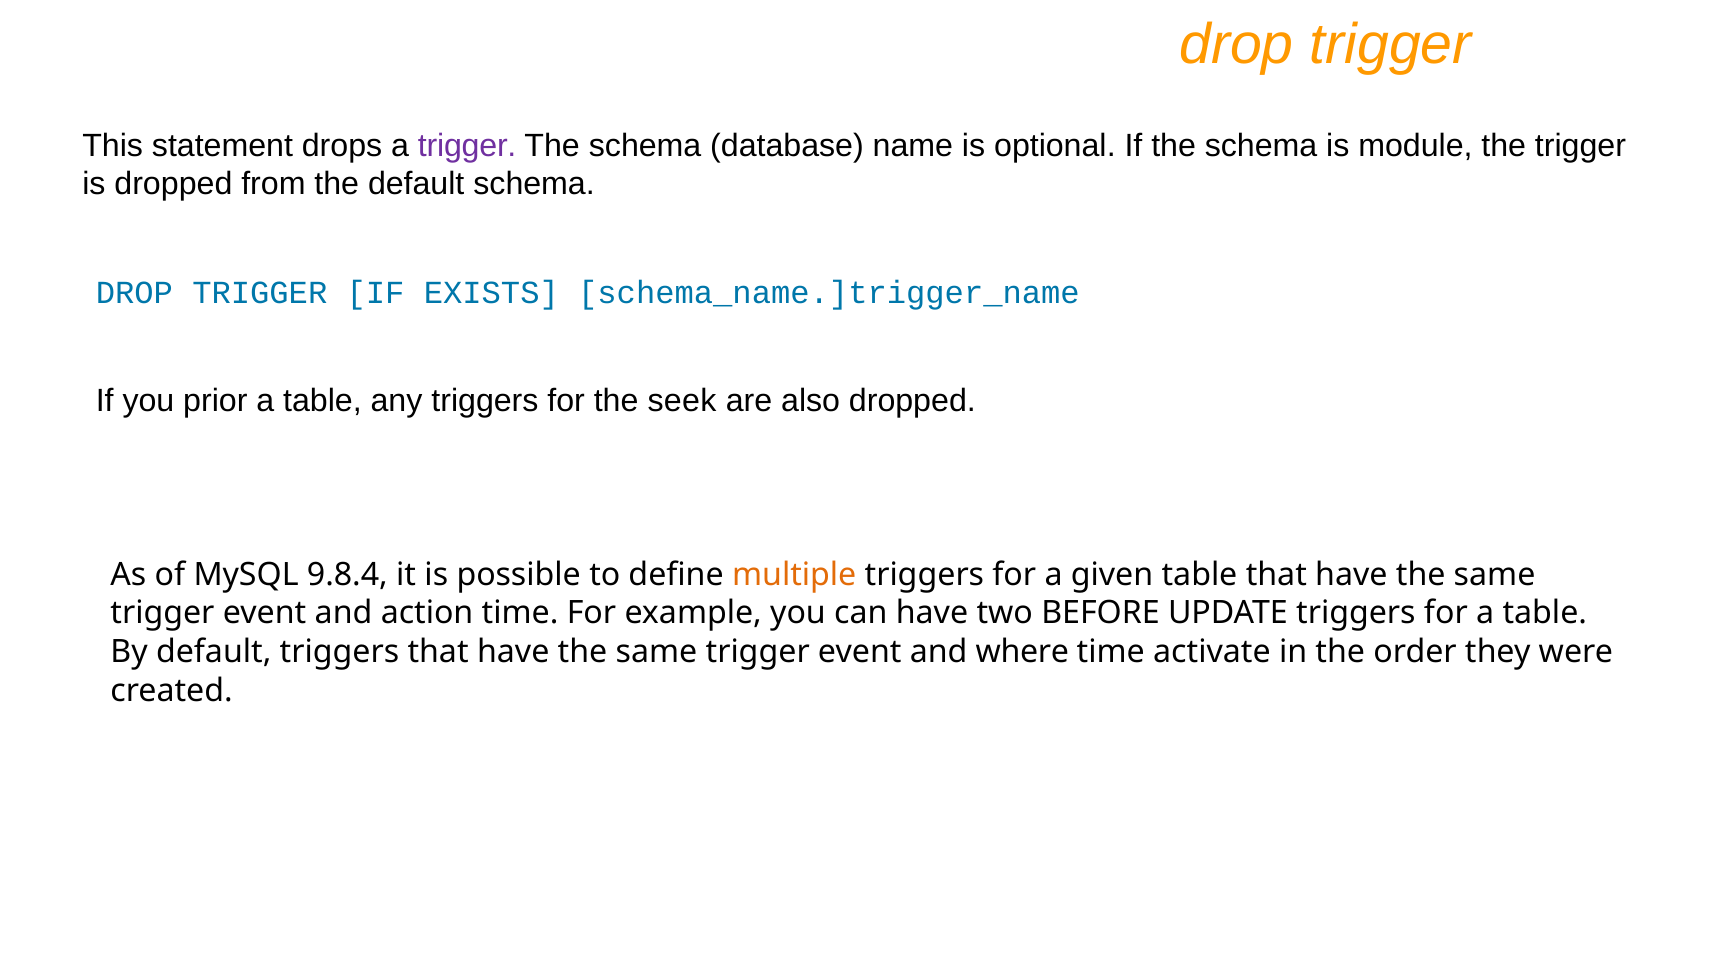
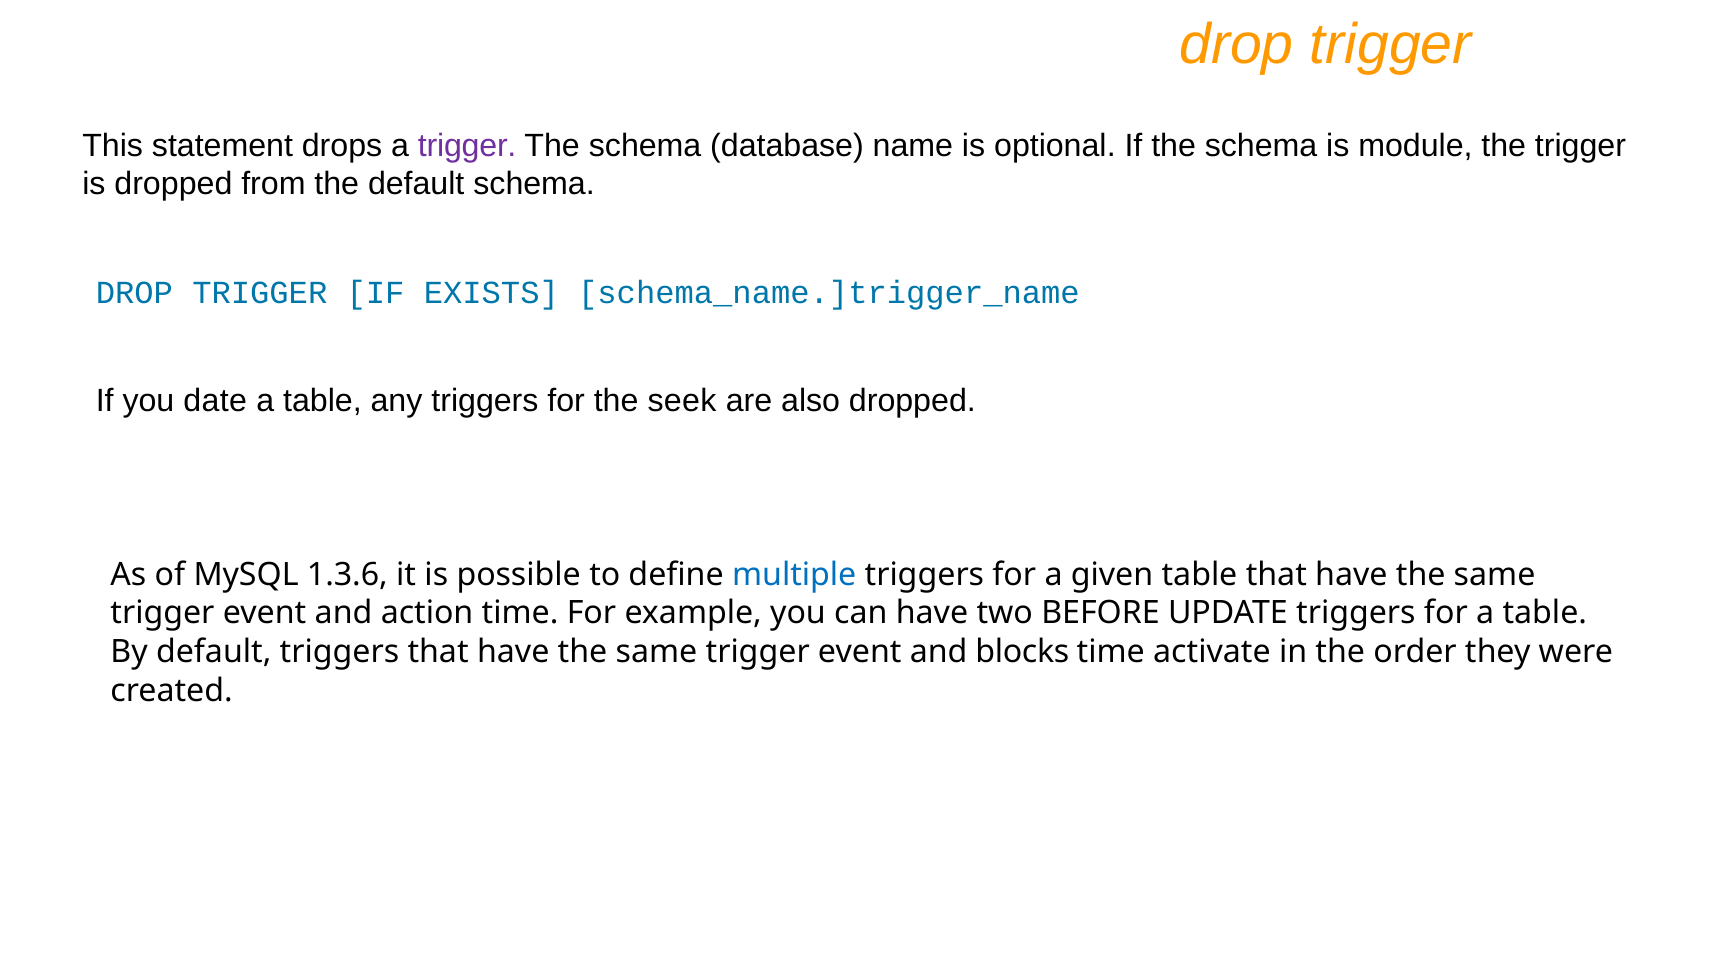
prior: prior -> date (215, 400)
9.8.4: 9.8.4 -> 1.3.6 (347, 574)
multiple colour: orange -> blue (794, 574)
where: where -> blocks (1022, 652)
